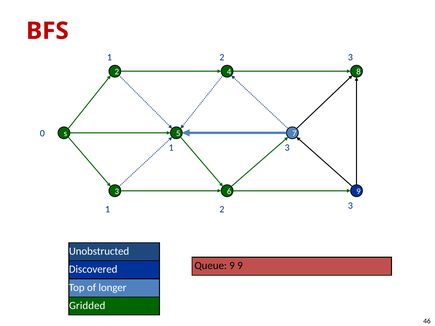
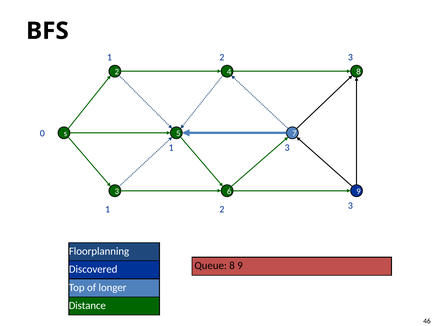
BFS colour: red -> black (47, 31)
Unobstructed: Unobstructed -> Floorplanning (99, 251)
Queue 9: 9 -> 8 (232, 266)
Gridded: Gridded -> Distance (87, 306)
